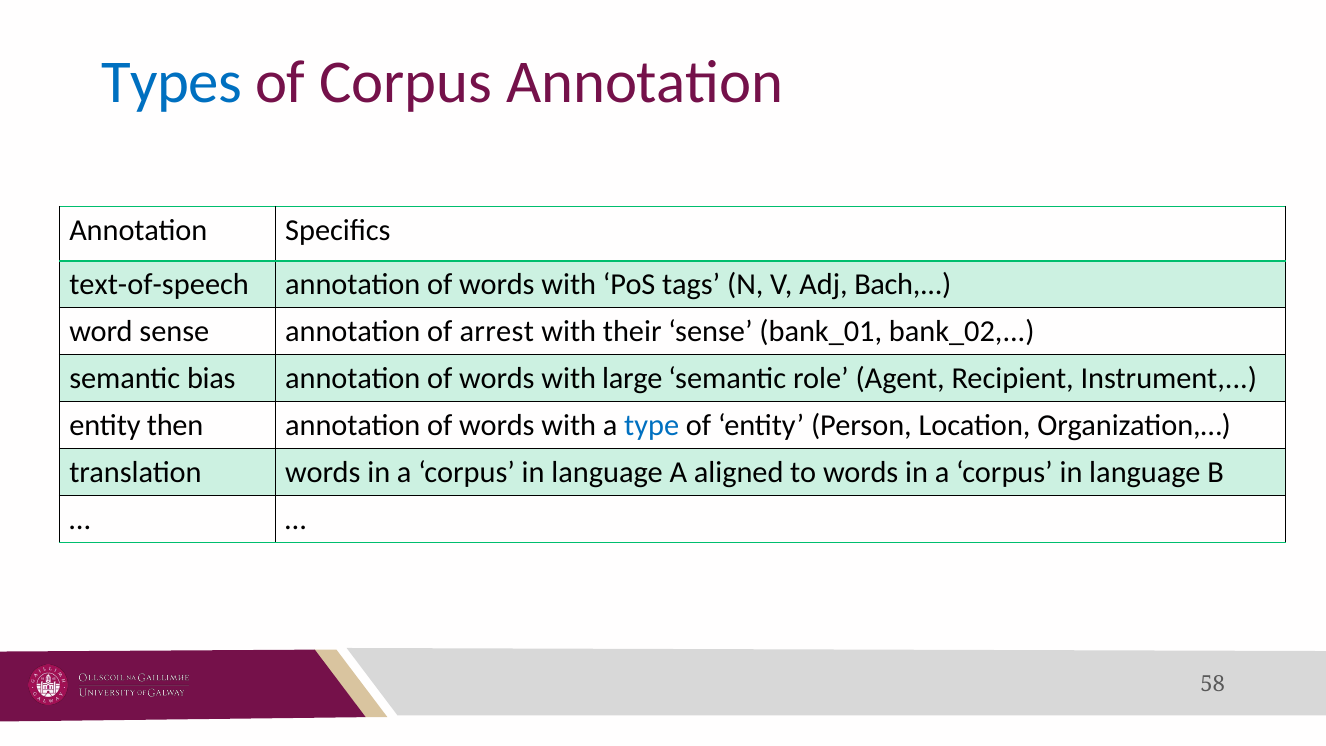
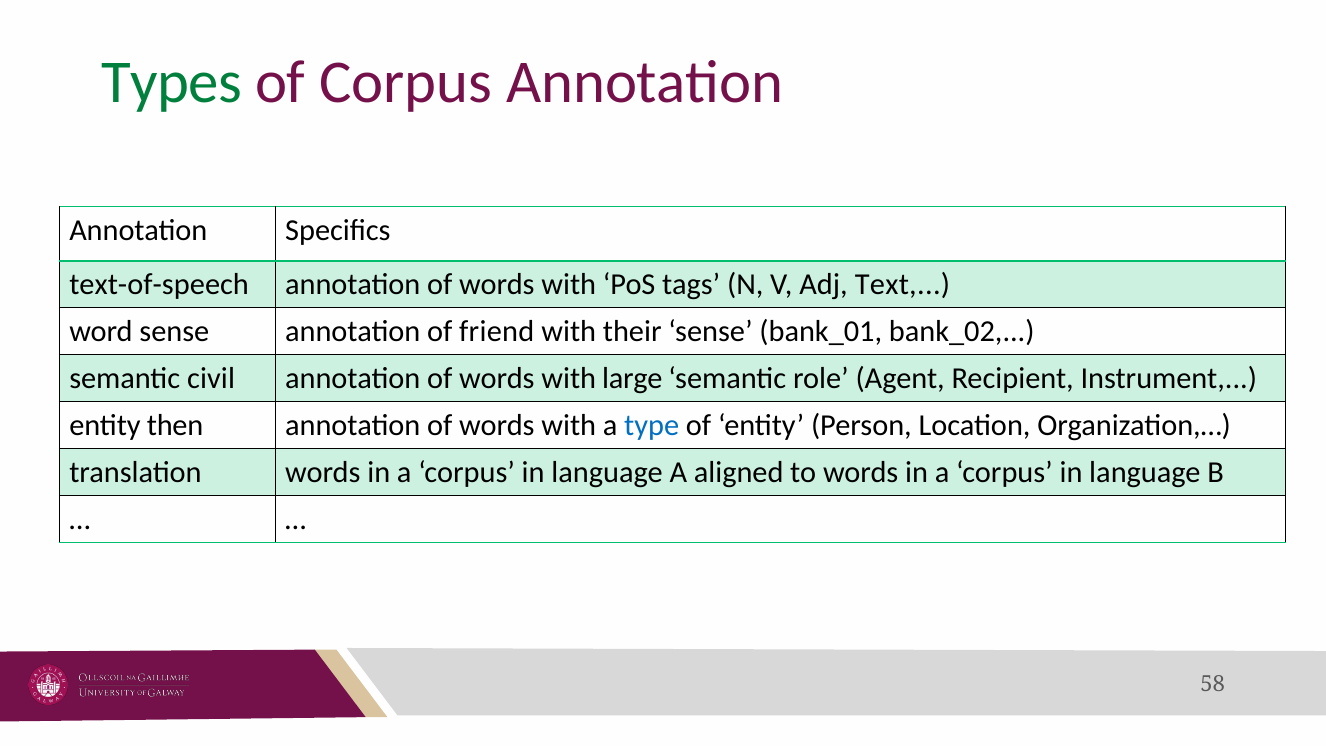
Types colour: blue -> green (171, 82)
Bach: Bach -> Text (903, 285)
arrest: arrest -> friend (497, 332)
bias: bias -> civil (211, 379)
